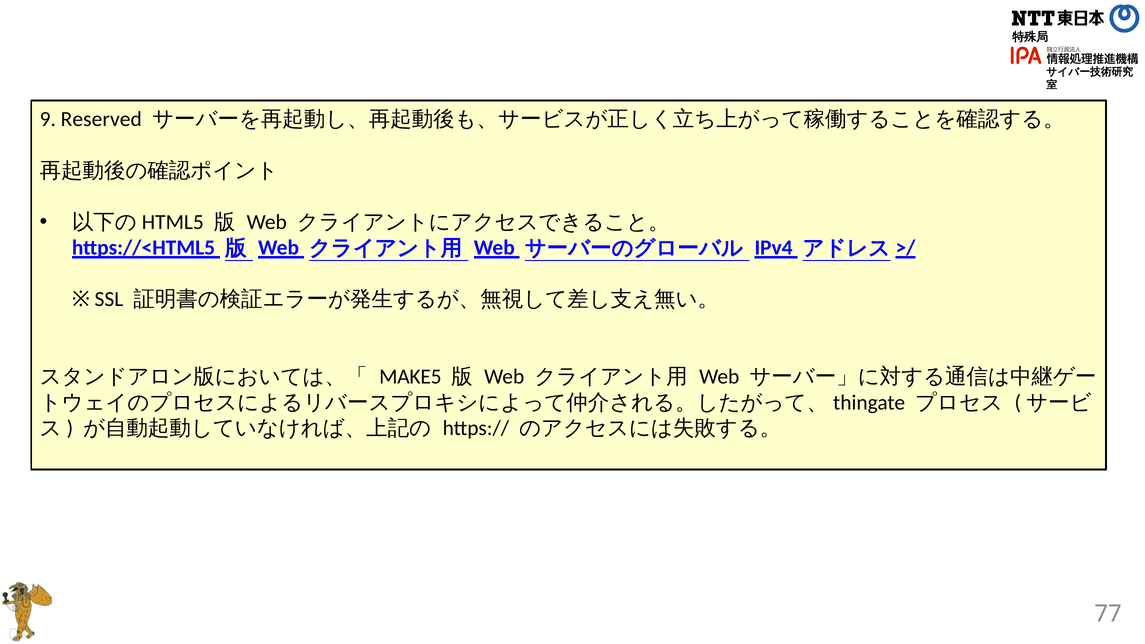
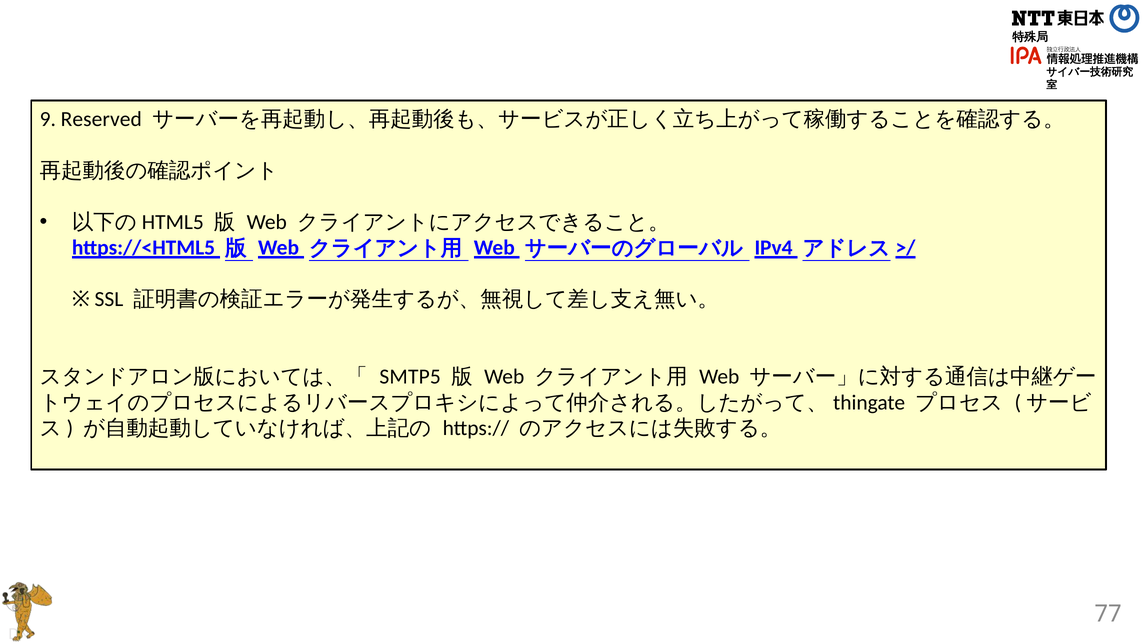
MAKE5: MAKE5 -> SMTP5 (410, 377)
